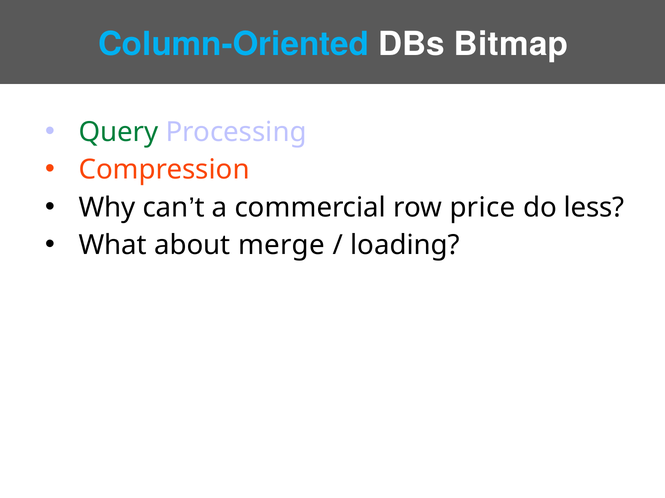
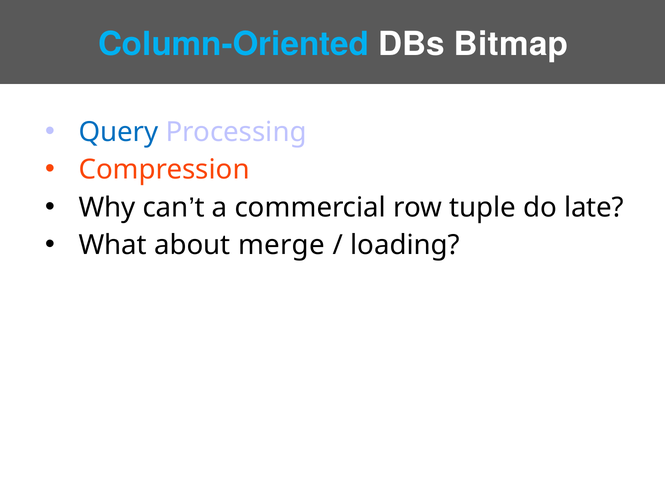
Query colour: green -> blue (118, 132)
price: price -> tuple (483, 208)
less: less -> late (594, 208)
